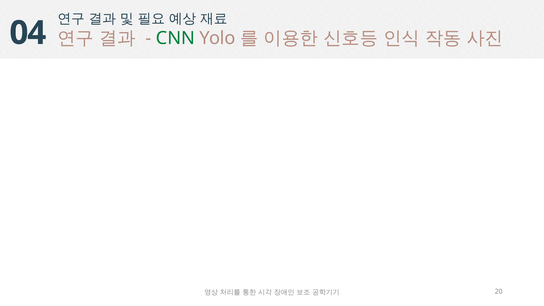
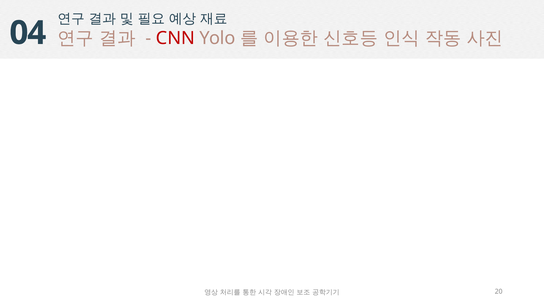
CNN colour: green -> red (175, 38)
